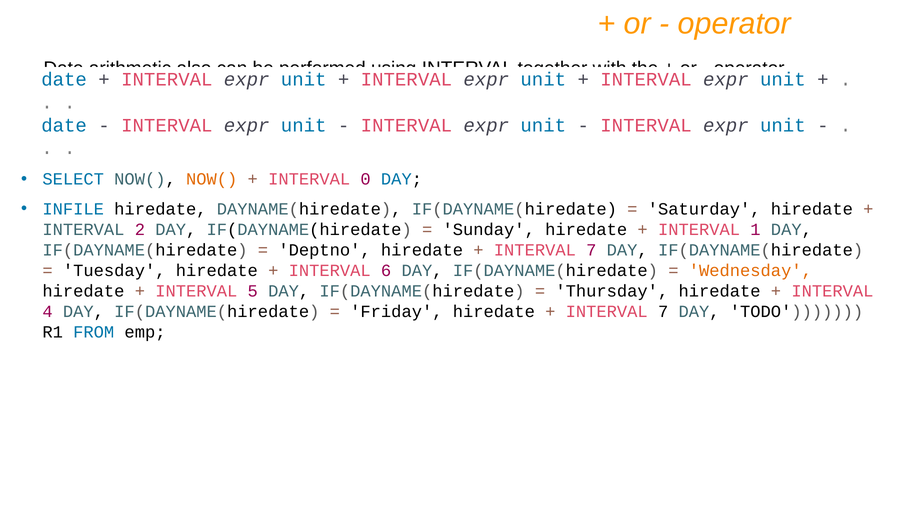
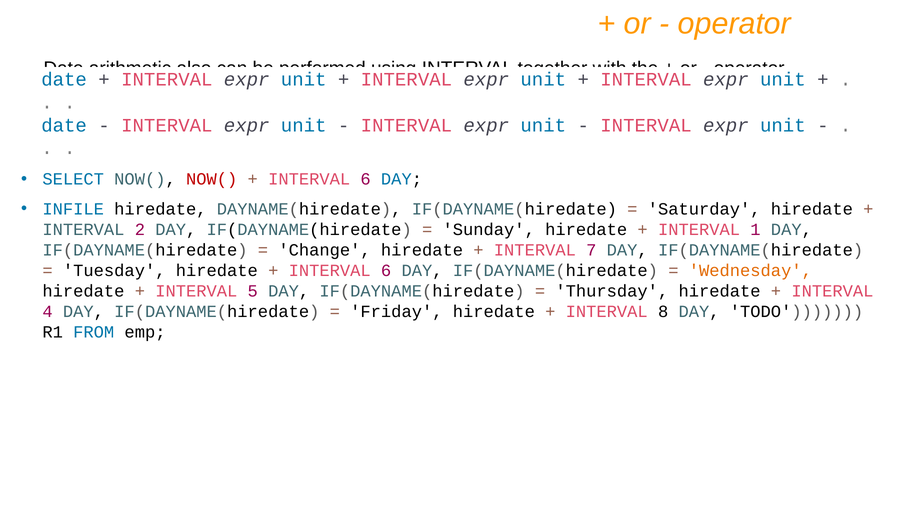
NOW( colour: orange -> red (212, 179)
0: 0 -> 6 (366, 179)
Deptno: Deptno -> Change (325, 250)
7: 7 -> 8 (663, 312)
